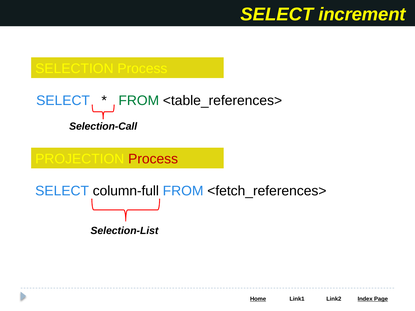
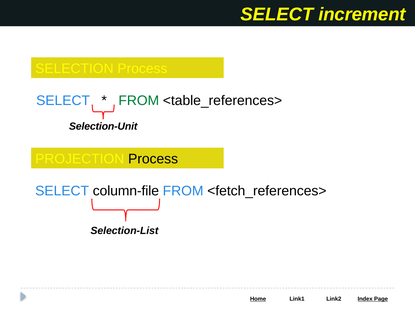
Selection-Call: Selection-Call -> Selection-Unit (103, 127)
Process colour: red -> black (153, 159)
column-full: column-full -> column-file (126, 191)
